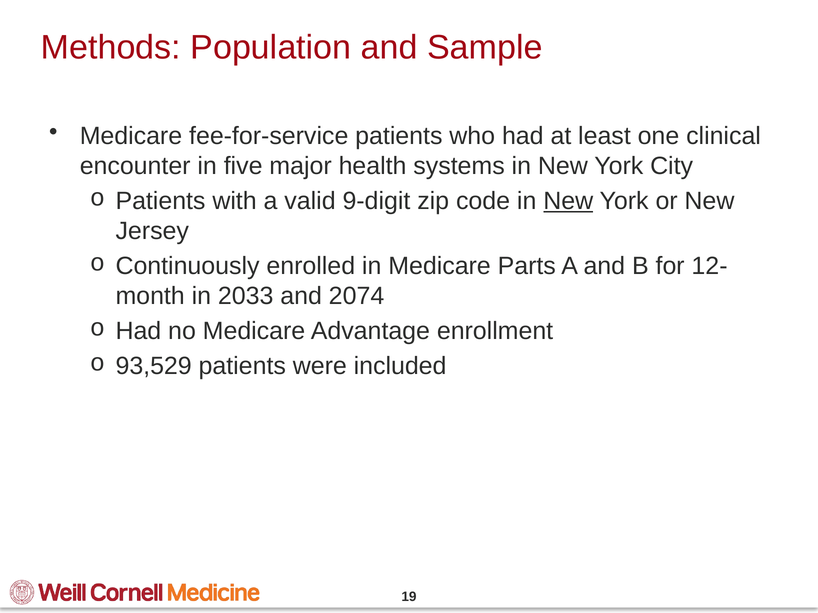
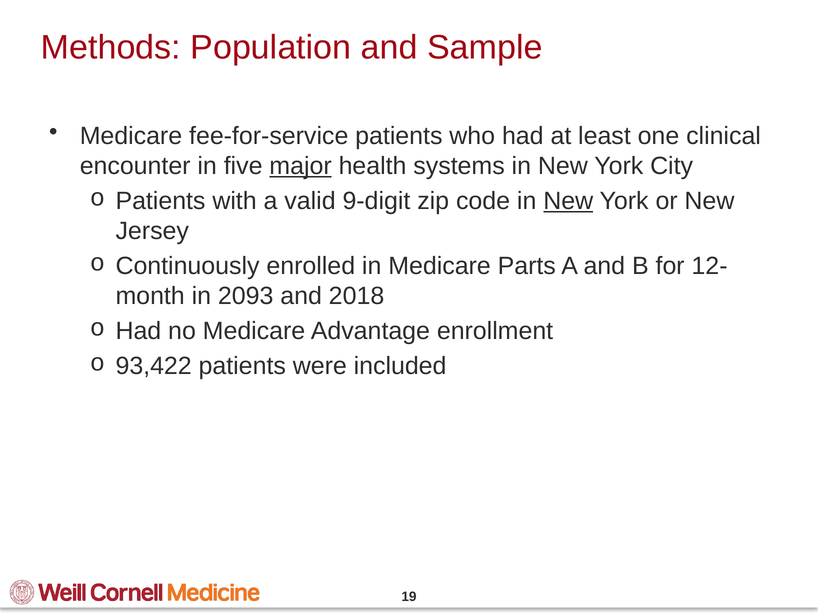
major underline: none -> present (301, 166)
2033: 2033 -> 2093 (246, 296)
2074: 2074 -> 2018 (357, 296)
93,529: 93,529 -> 93,422 (154, 366)
